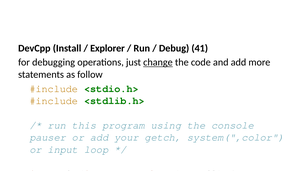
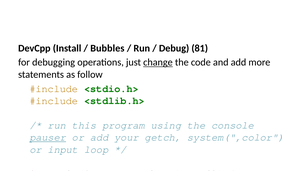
Explorer: Explorer -> Bubbles (107, 48)
41: 41 -> 81 (200, 48)
pauser underline: none -> present (48, 137)
